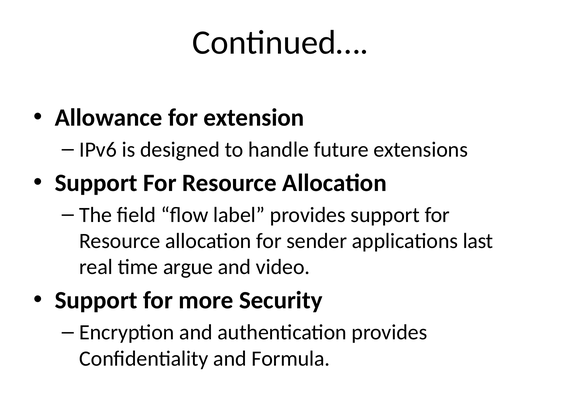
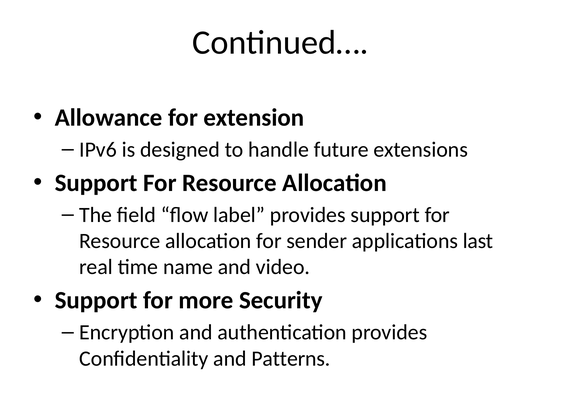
argue: argue -> name (188, 268)
Formula: Formula -> Patterns (291, 359)
